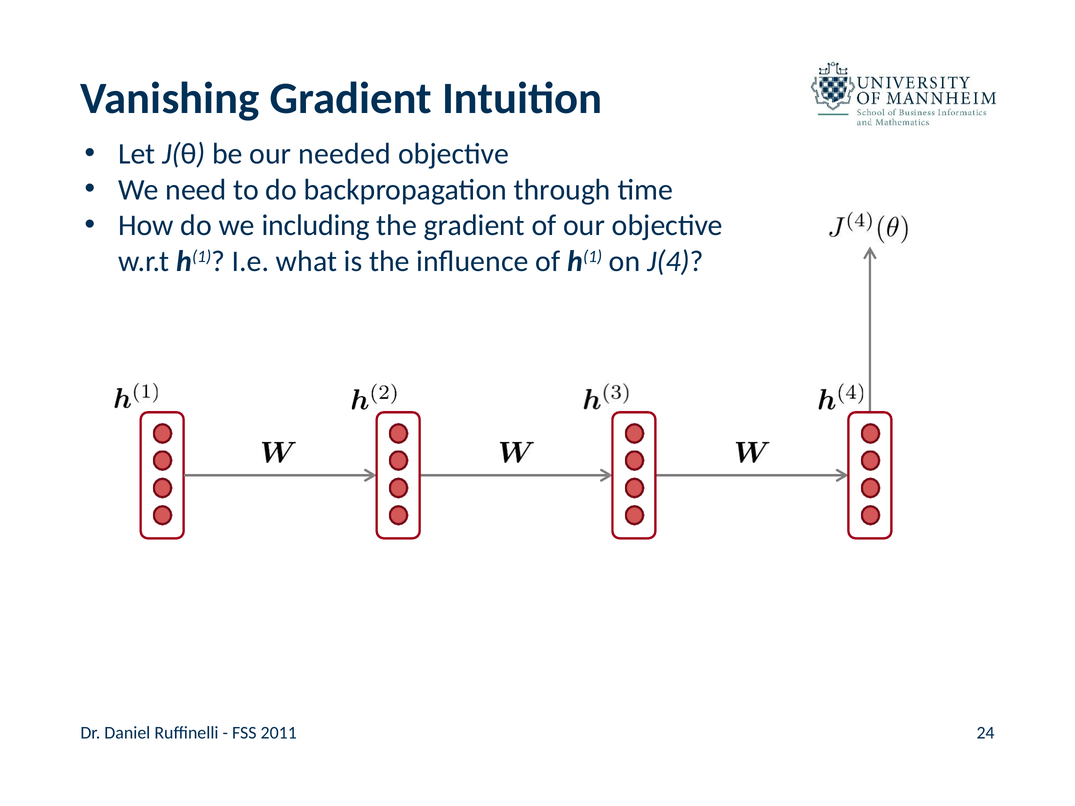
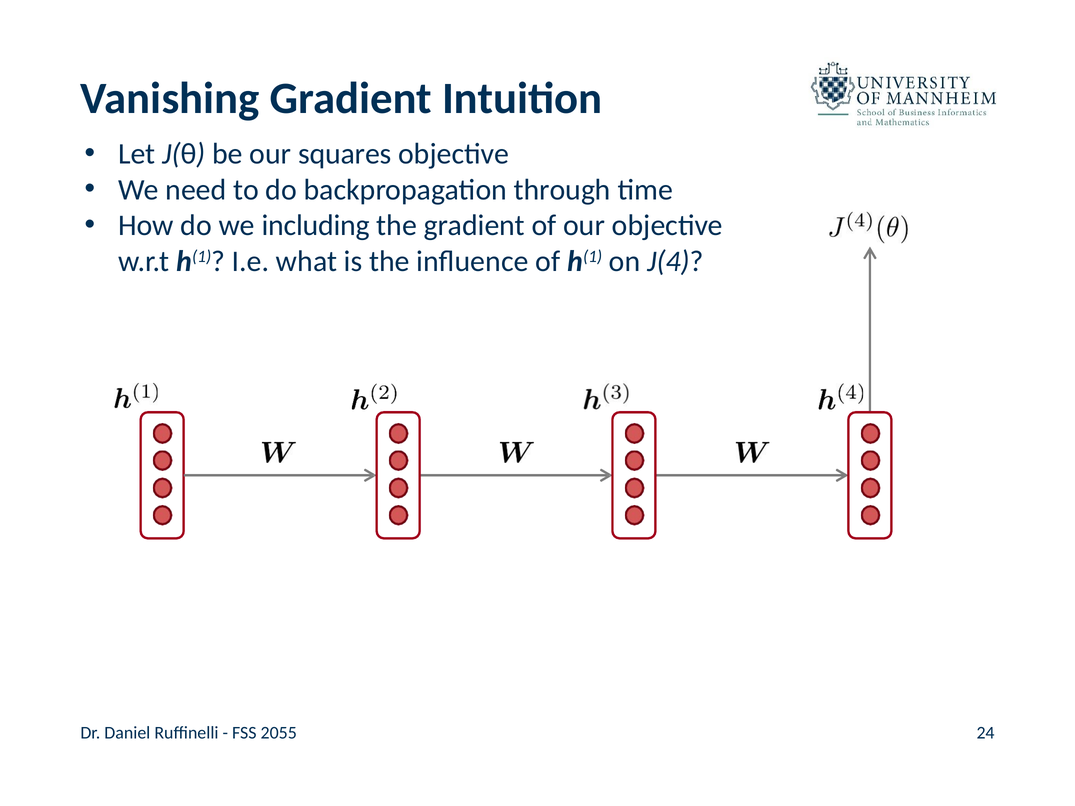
needed: needed -> squares (345, 154)
2011: 2011 -> 2055 (279, 733)
